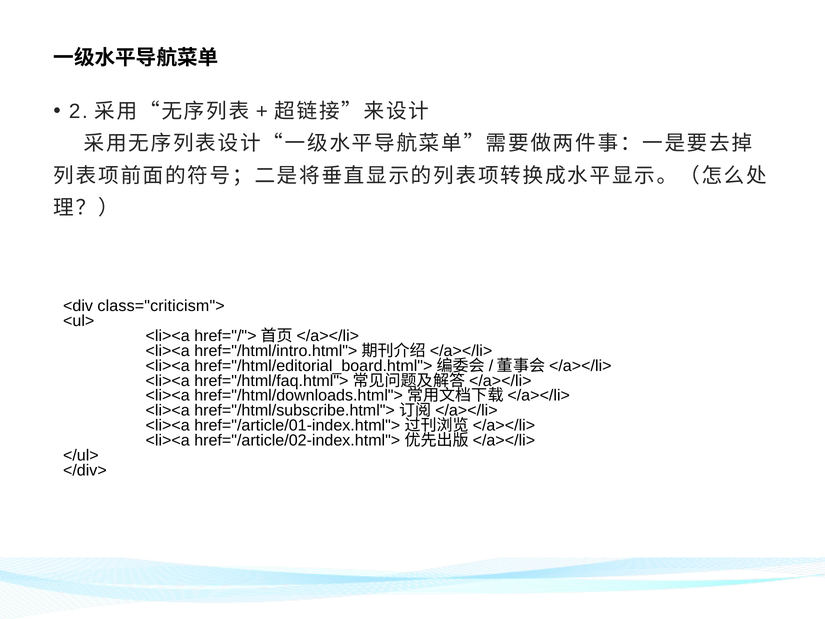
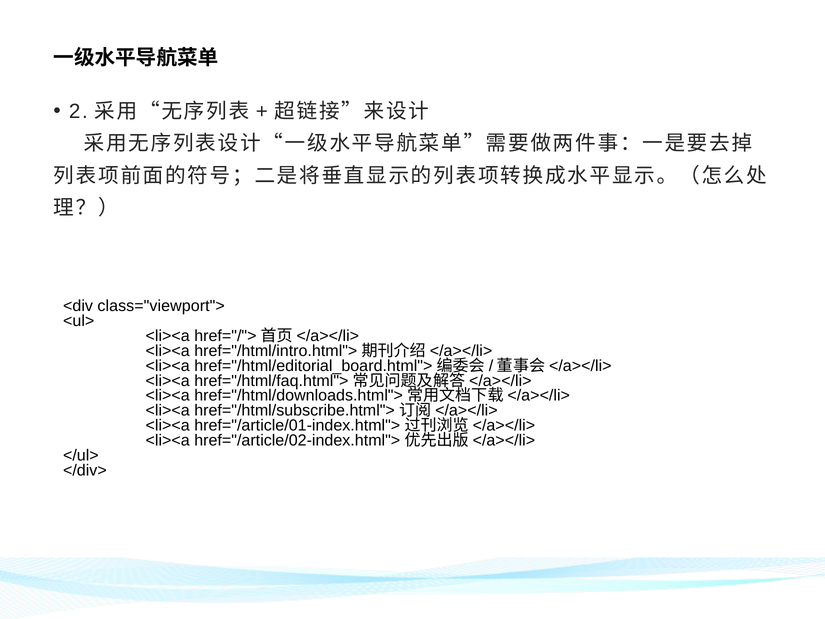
class="criticism">: class="criticism"> -> class="viewport"> (161, 306)
